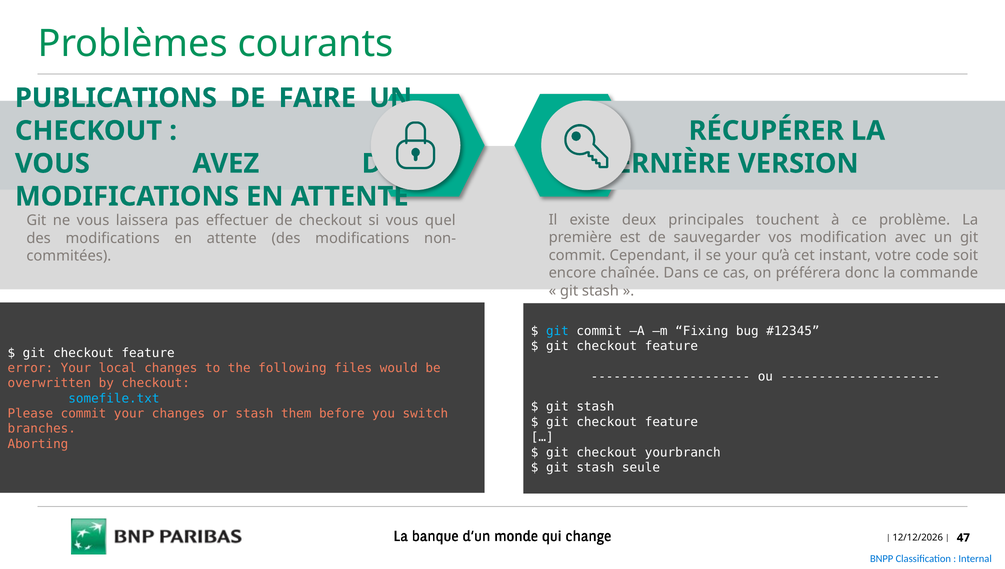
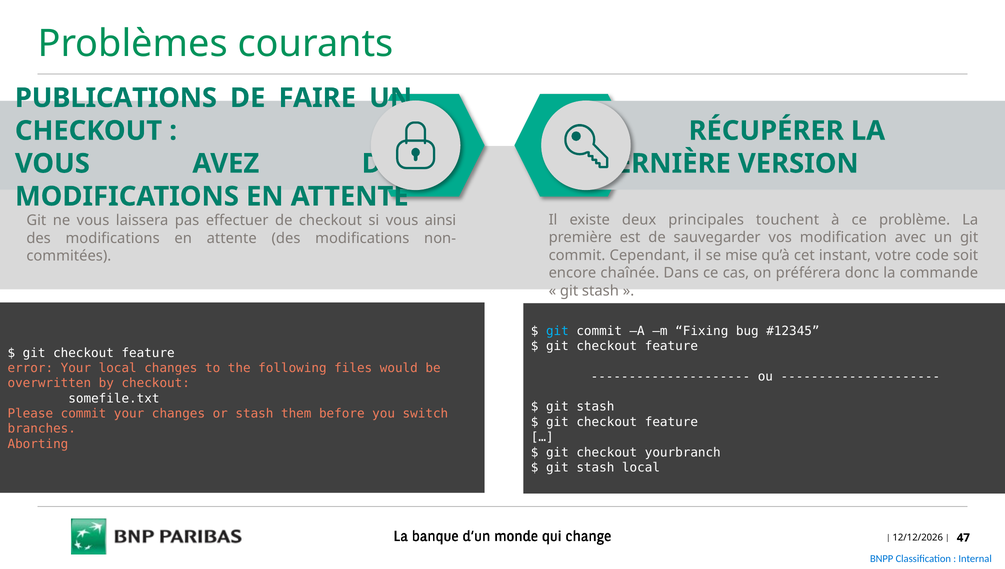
quel: quel -> ainsi (440, 220)
se your: your -> mise (741, 255)
somefile.txt colour: light blue -> white (114, 398)
stash seule: seule -> local (641, 467)
